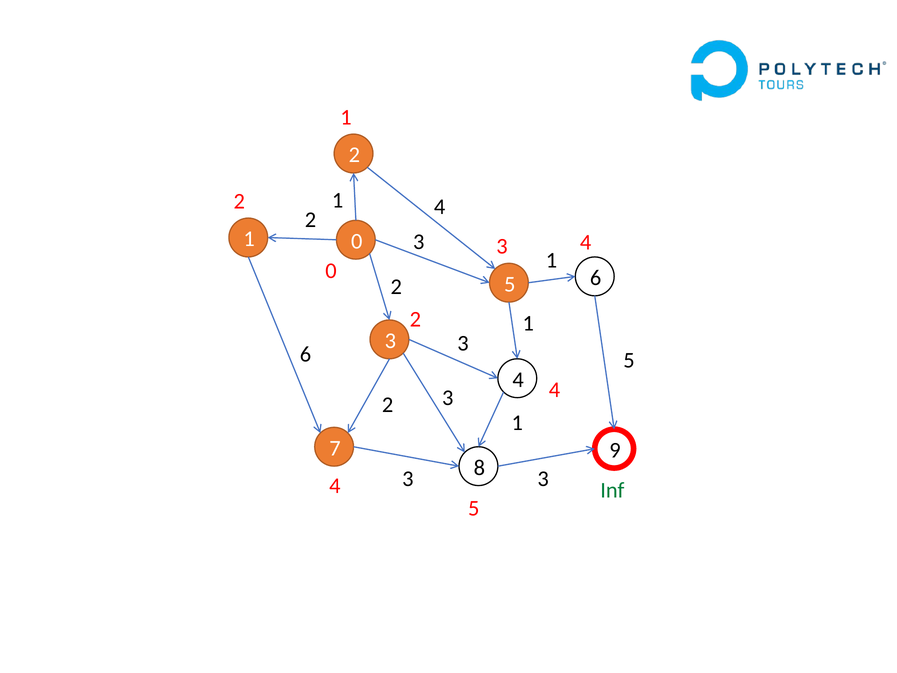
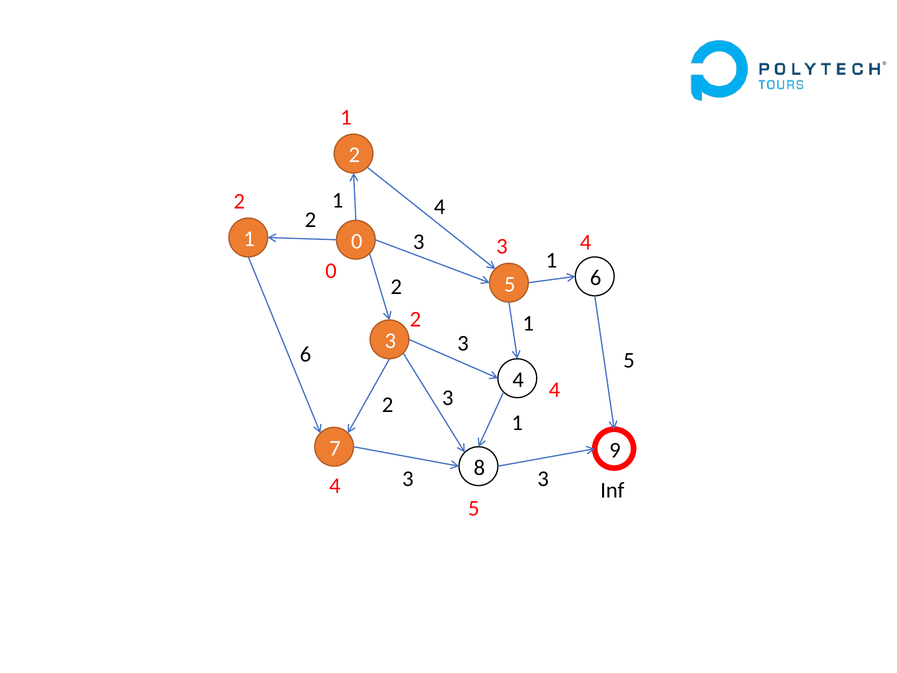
Inf colour: green -> black (612, 490)
